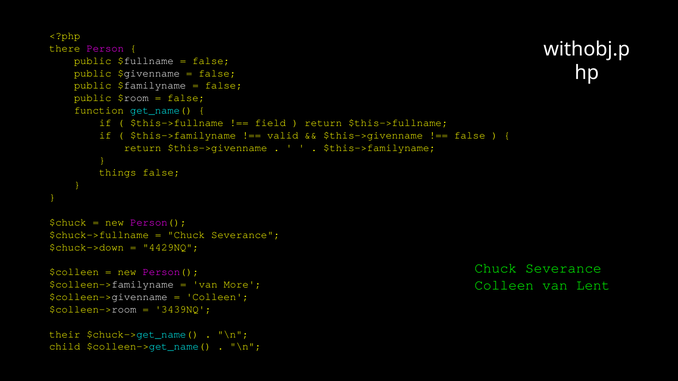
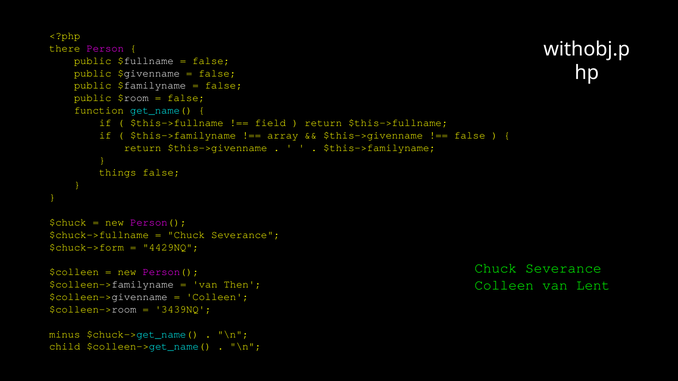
valid: valid -> array (283, 135)
$chuck->down: $chuck->down -> $chuck->form (87, 247)
More: More -> Then (242, 285)
their: their -> minus (65, 334)
